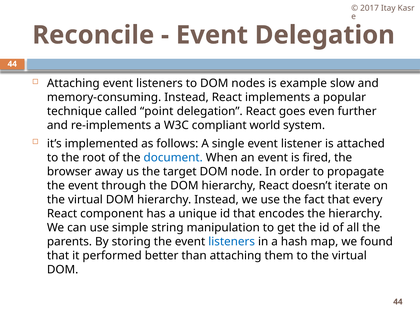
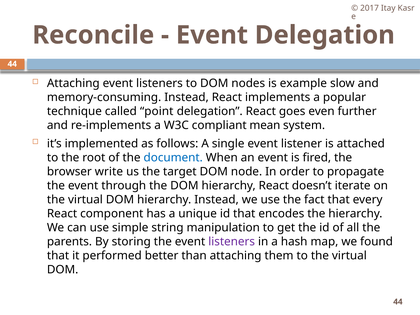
world: world -> mean (265, 125)
away: away -> write (109, 172)
listeners colour: blue -> purple (232, 242)
